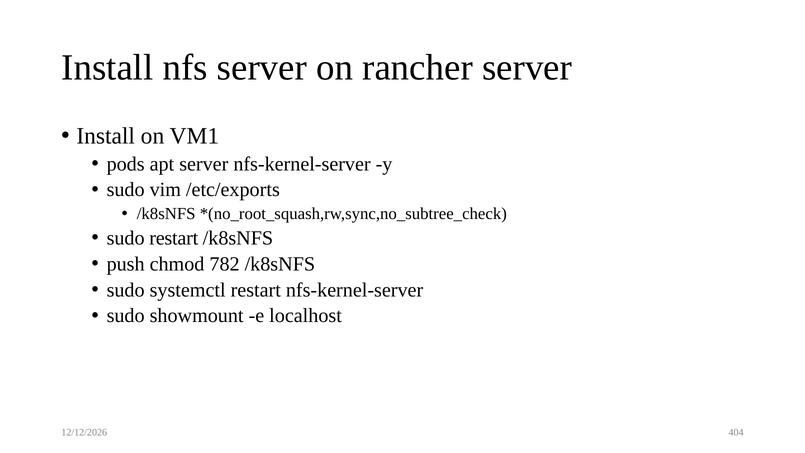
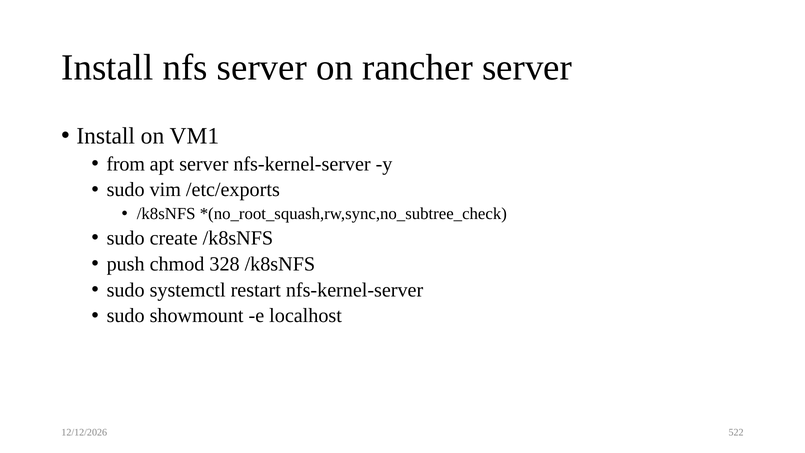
pods: pods -> from (126, 164)
sudo restart: restart -> create (174, 238)
782: 782 -> 328 (225, 264)
404: 404 -> 522 (736, 432)
